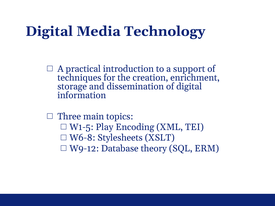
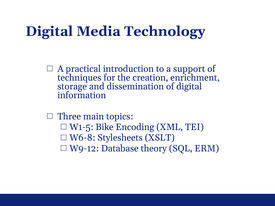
Play: Play -> Bike (105, 127)
